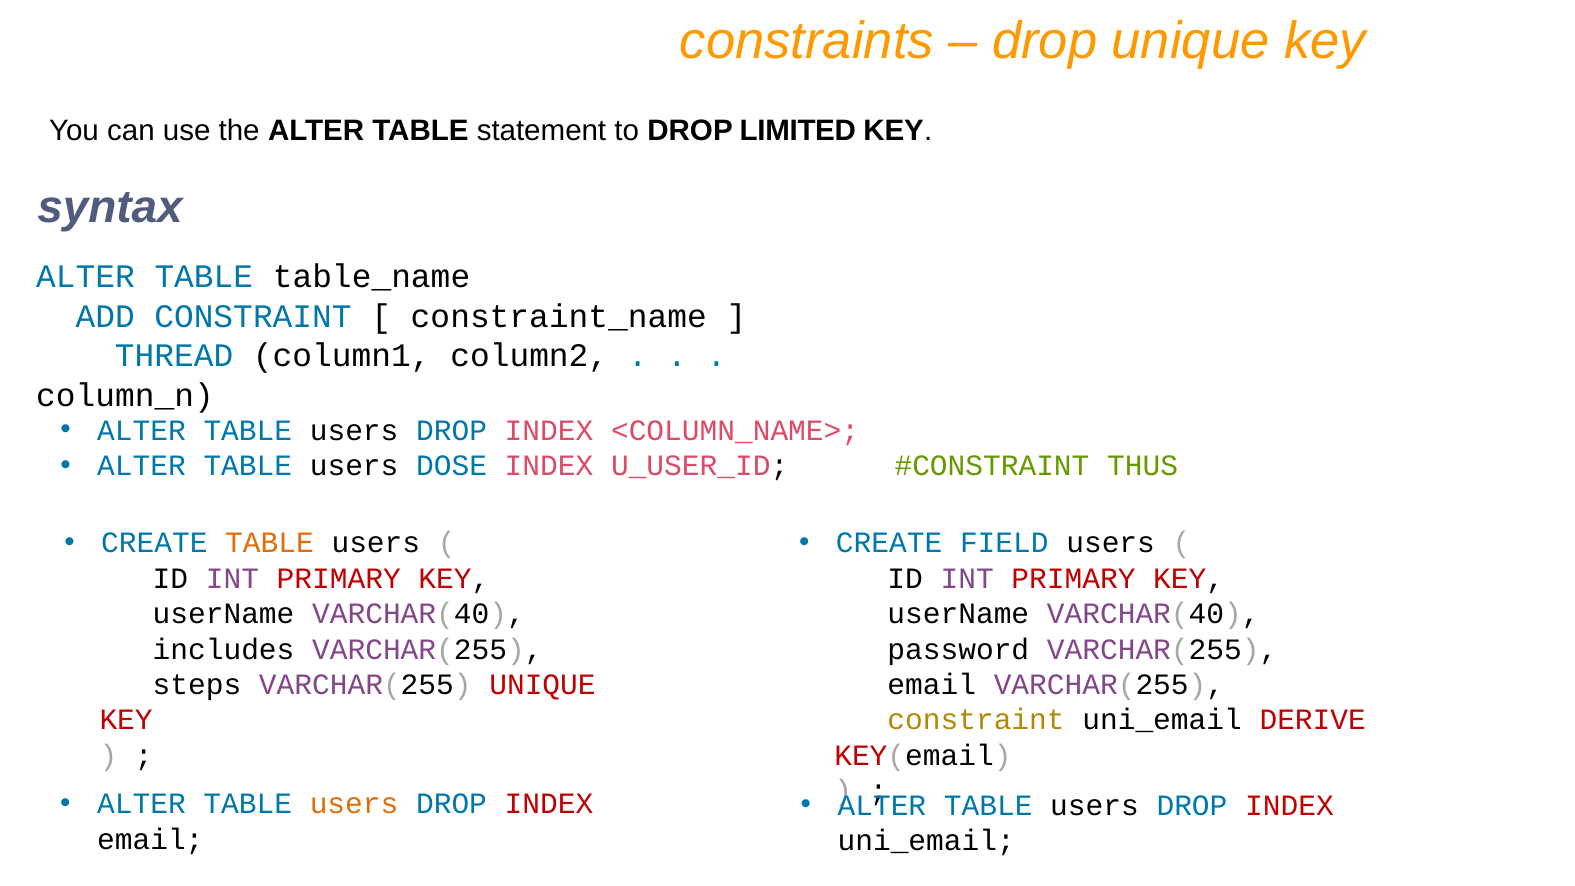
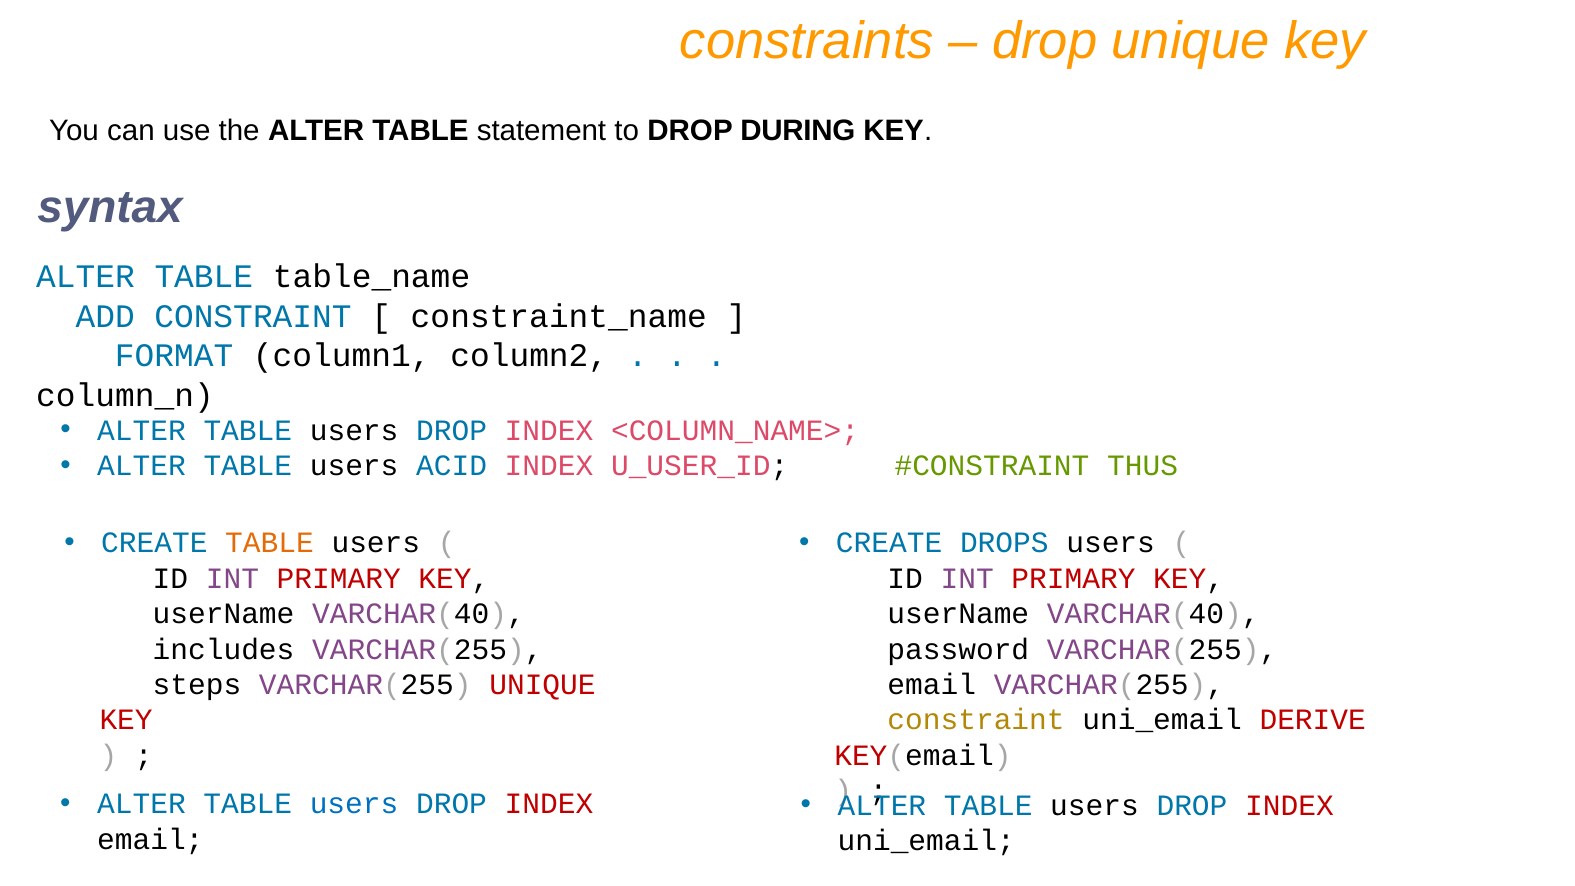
LIMITED: LIMITED -> DURING (798, 131)
THREAD: THREAD -> FORMAT (174, 356)
DOSE: DOSE -> ACID (452, 466)
FIELD: FIELD -> DROPS (1004, 543)
users colour: orange -> blue (354, 804)
